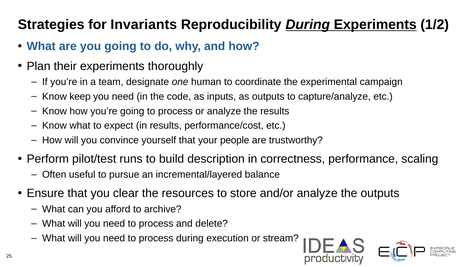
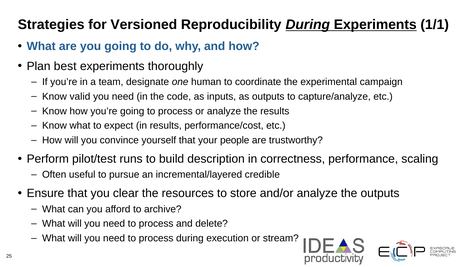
Invariants: Invariants -> Versioned (144, 24)
1/2: 1/2 -> 1/1 (435, 24)
their: their -> best (65, 66)
keep: keep -> valid (80, 96)
balance: balance -> credible (262, 175)
